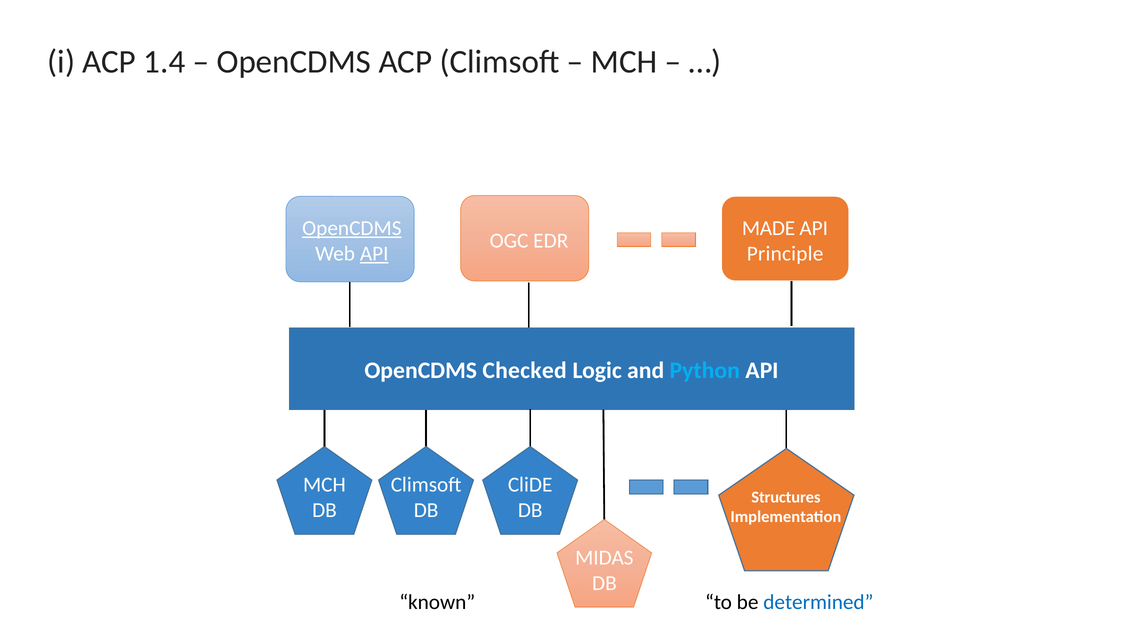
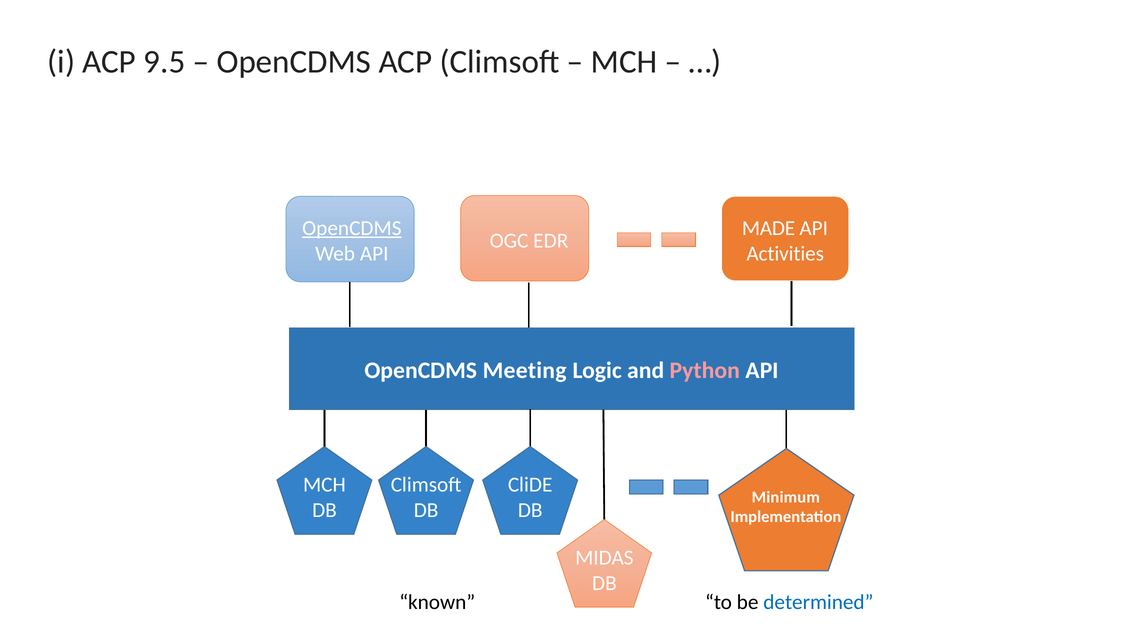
1.4: 1.4 -> 9.5 (164, 62)
API underline: present -> none (374, 254)
Principle: Principle -> Activities (785, 254)
Checked: Checked -> Meeting (525, 371)
Python colour: light blue -> pink (705, 371)
Structures: Structures -> Minimum (786, 497)
